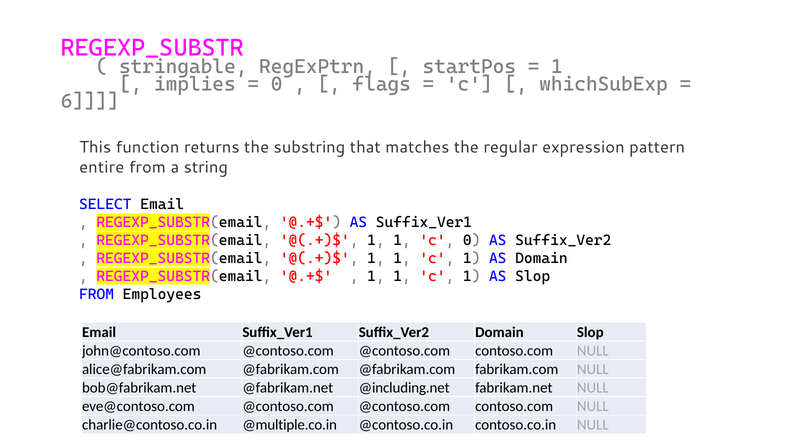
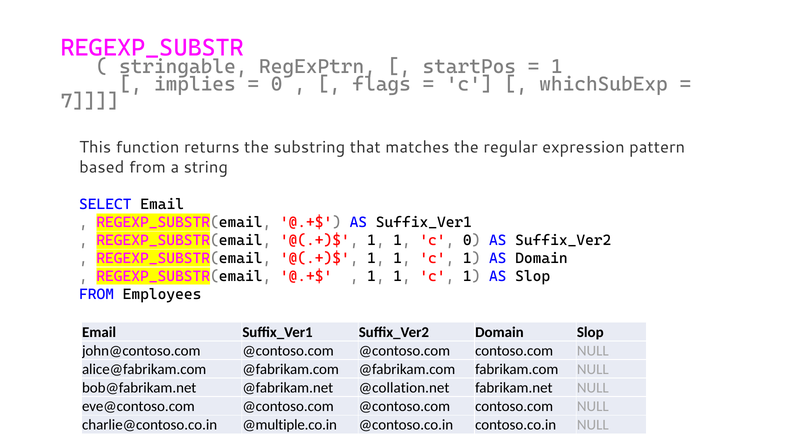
6: 6 -> 7 (90, 101)
entire: entire -> based (102, 167)
@including.net: @including.net -> @collation.net (404, 388)
